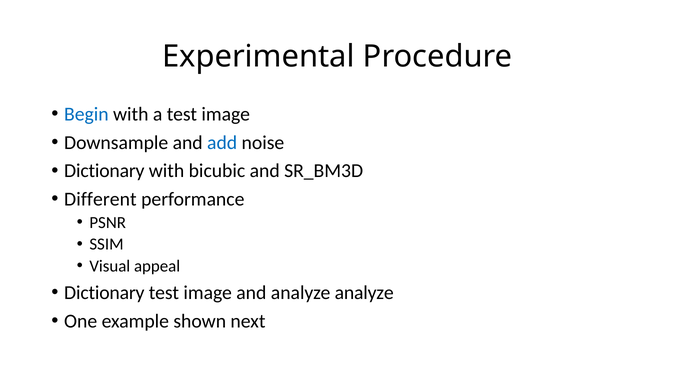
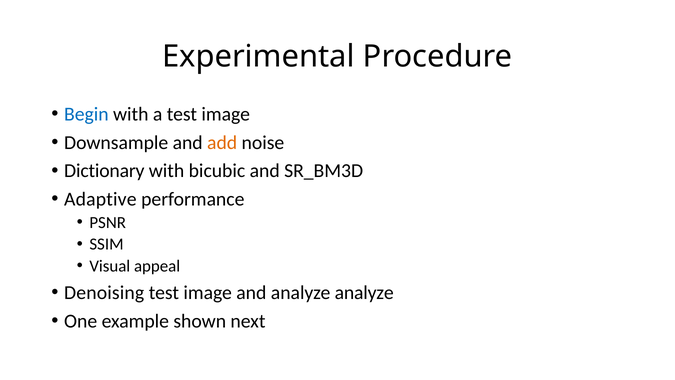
add colour: blue -> orange (222, 142)
Different: Different -> Adaptive (100, 199)
Dictionary: Dictionary -> Denoising (104, 293)
